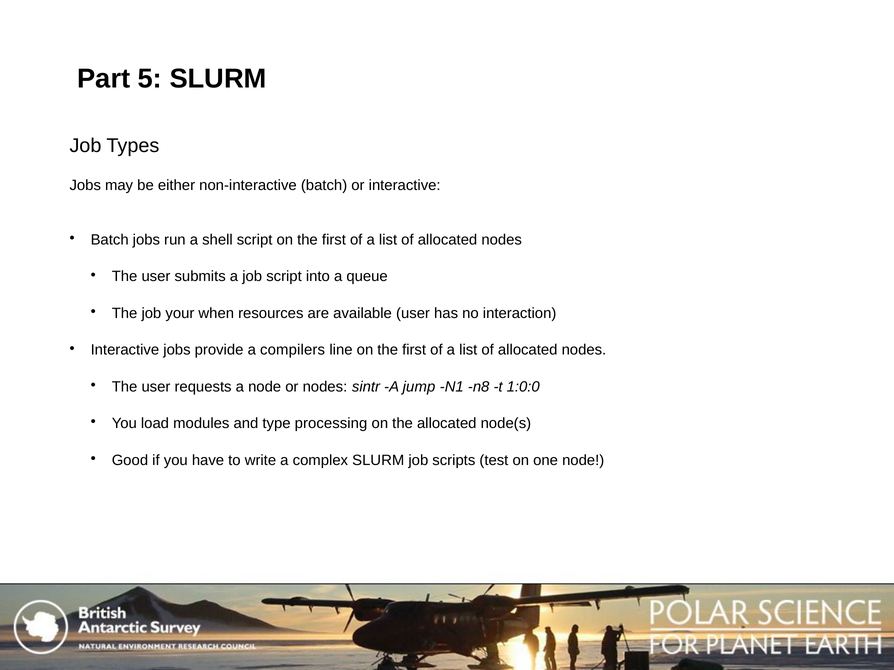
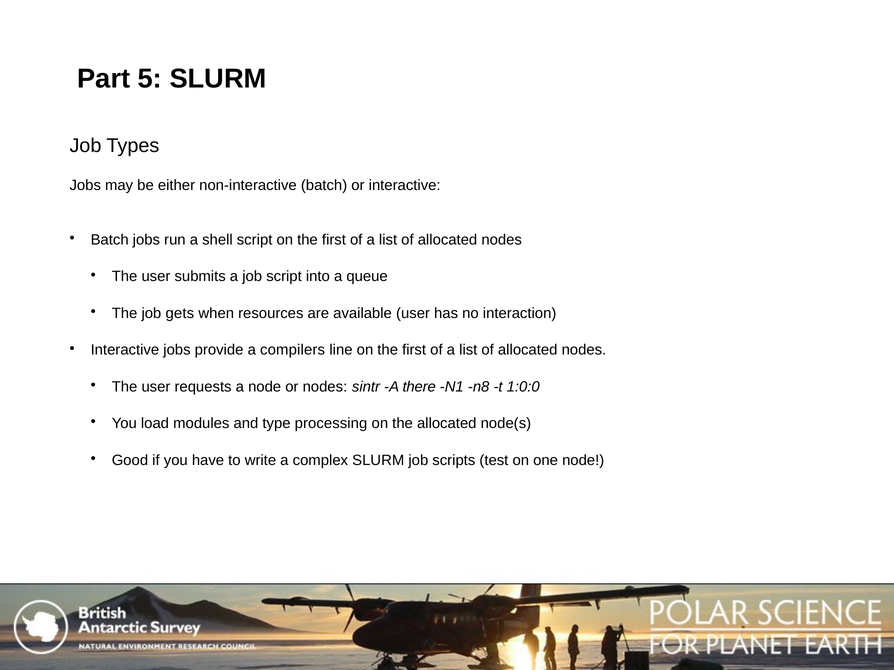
your: your -> gets (180, 313)
jump: jump -> there (419, 387)
